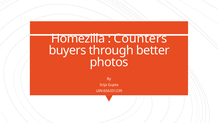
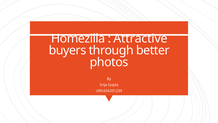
Counters: Counters -> Attractive (140, 38)
